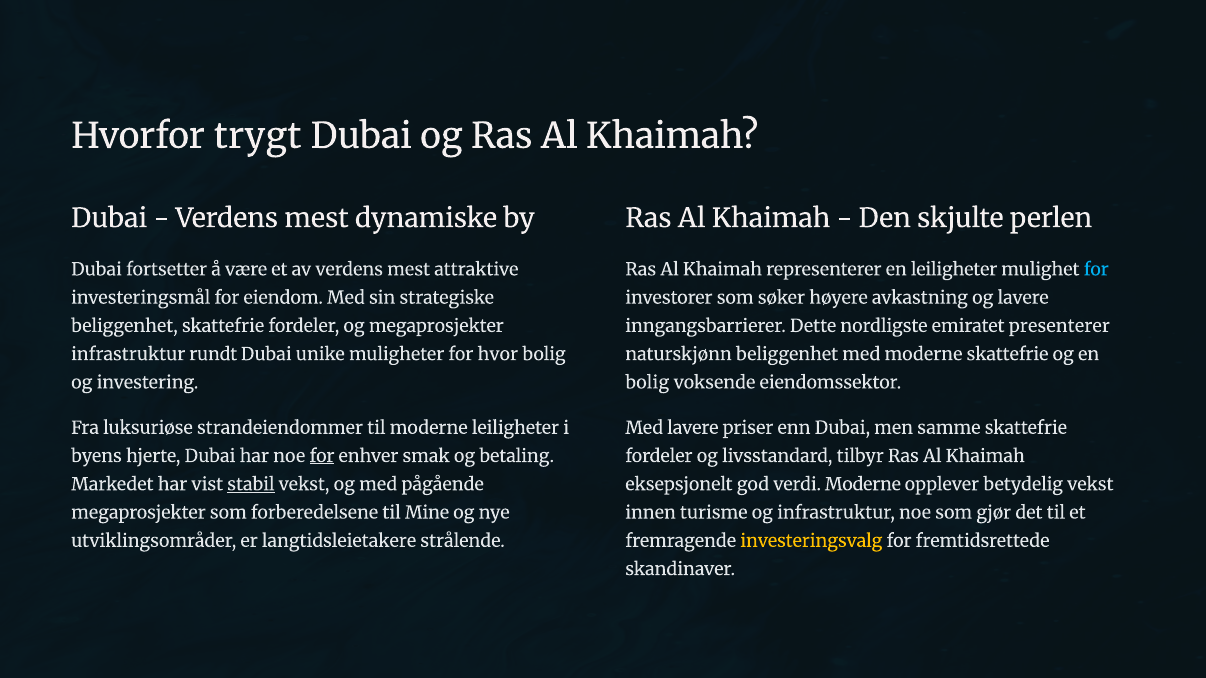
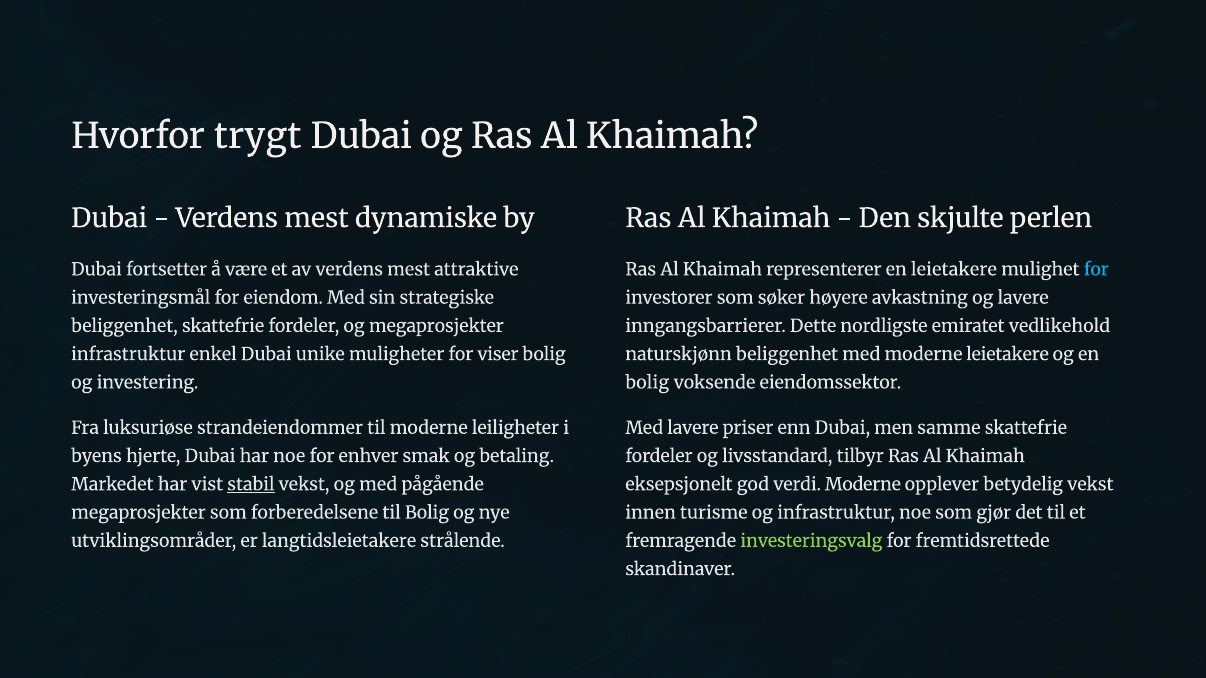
en leiligheter: leiligheter -> leietakere (954, 270)
presenterer: presenterer -> vedlikehold (1059, 326)
rundt: rundt -> enkel (213, 355)
hvor: hvor -> viser (498, 355)
moderne skattefrie: skattefrie -> leietakere (1008, 355)
for underline: present -> none (322, 456)
til Mine: Mine -> Bolig (427, 513)
investeringsvalg colour: yellow -> light green (811, 541)
